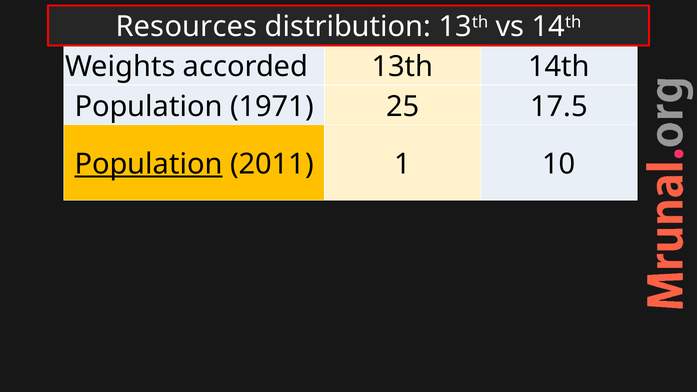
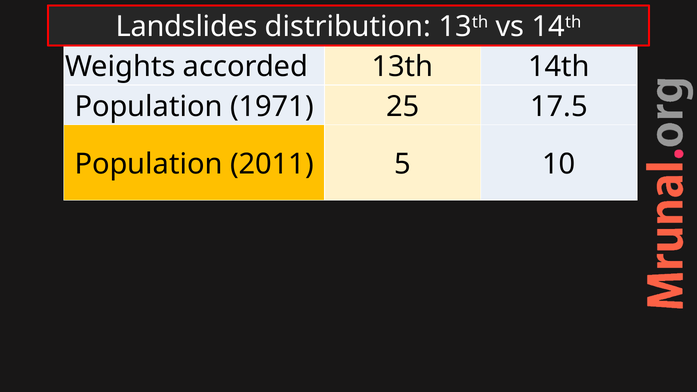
Resources: Resources -> Landslides (187, 27)
Population underline: present -> none (149, 164)
1: 1 -> 5 (403, 164)
